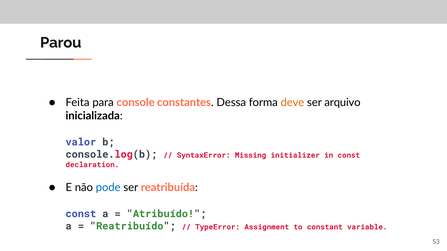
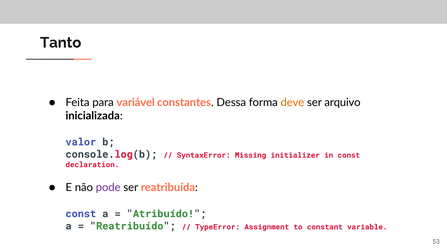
Parou: Parou -> Tanto (61, 43)
console: console -> variável (136, 103)
pode colour: blue -> purple (108, 188)
